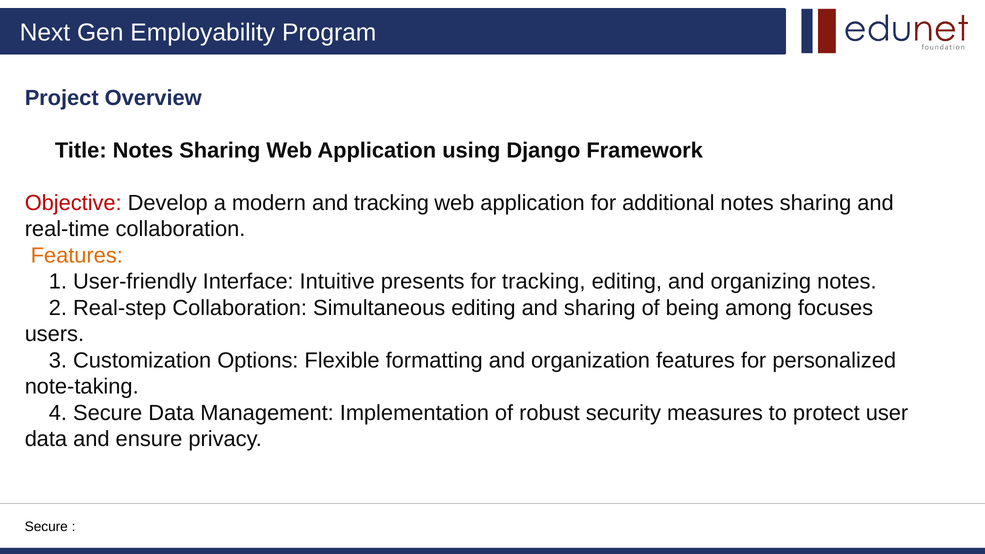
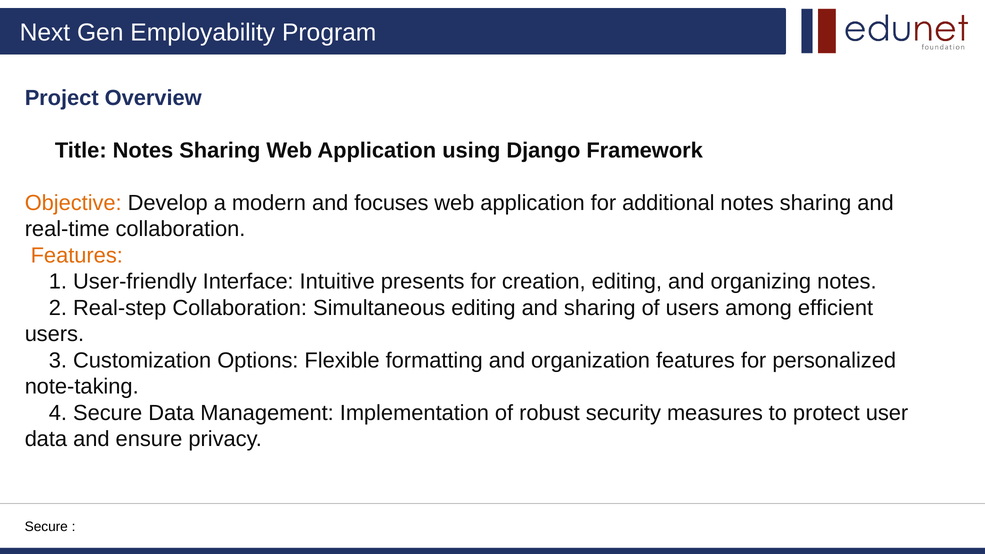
Objective colour: red -> orange (73, 203)
and tracking: tracking -> focuses (391, 203)
for tracking: tracking -> creation (544, 282)
of being: being -> users (692, 308)
focuses: focuses -> efficient (836, 308)
